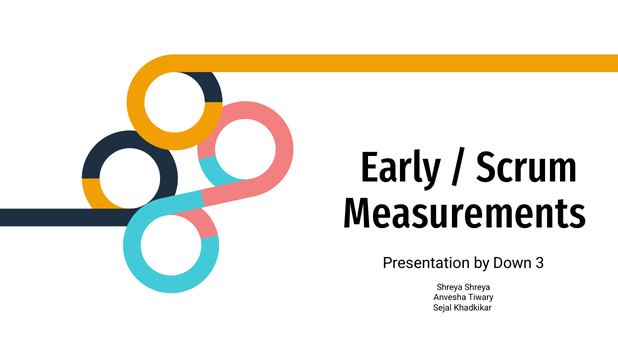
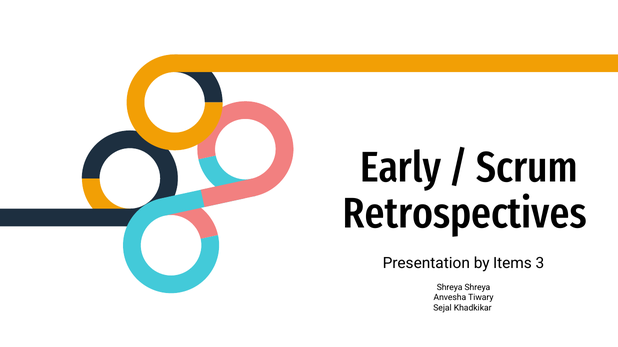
Measurements: Measurements -> Retrospectives (465, 214)
Down: Down -> Items (512, 264)
